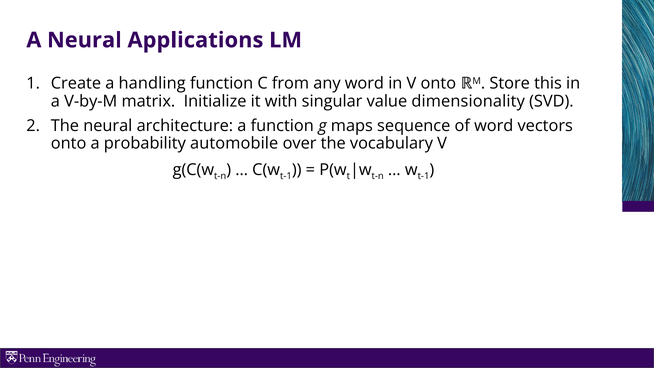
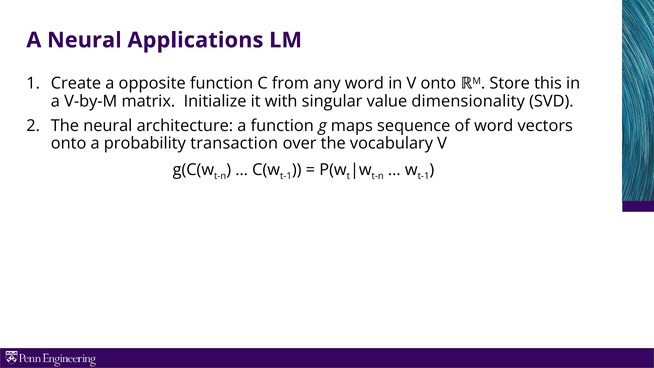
handling: handling -> opposite (152, 84)
automobile: automobile -> transaction (234, 143)
